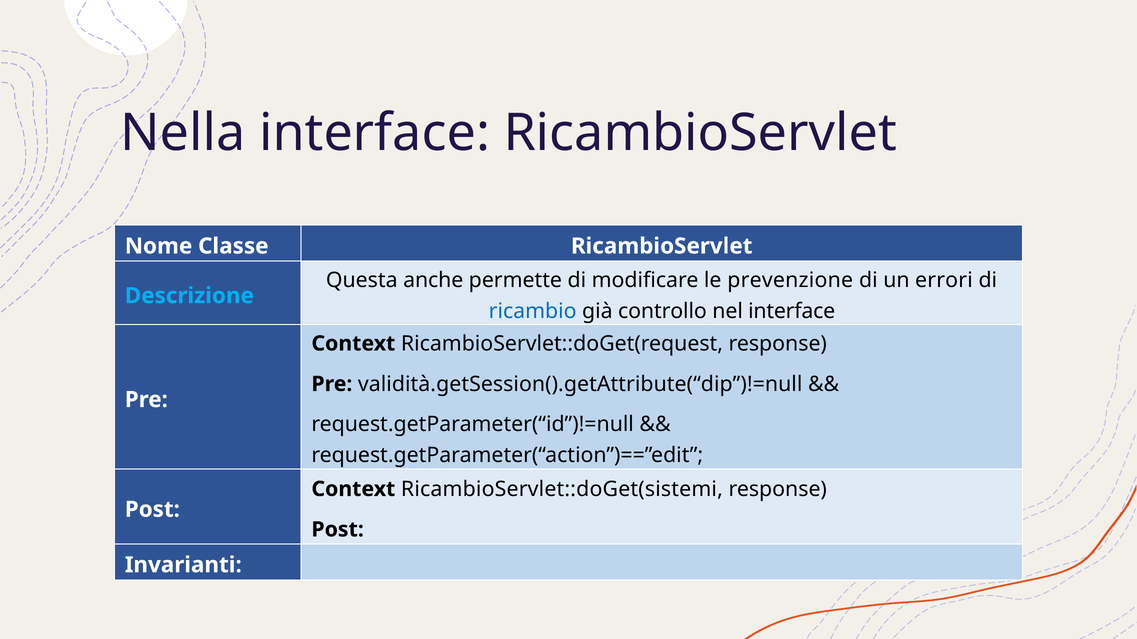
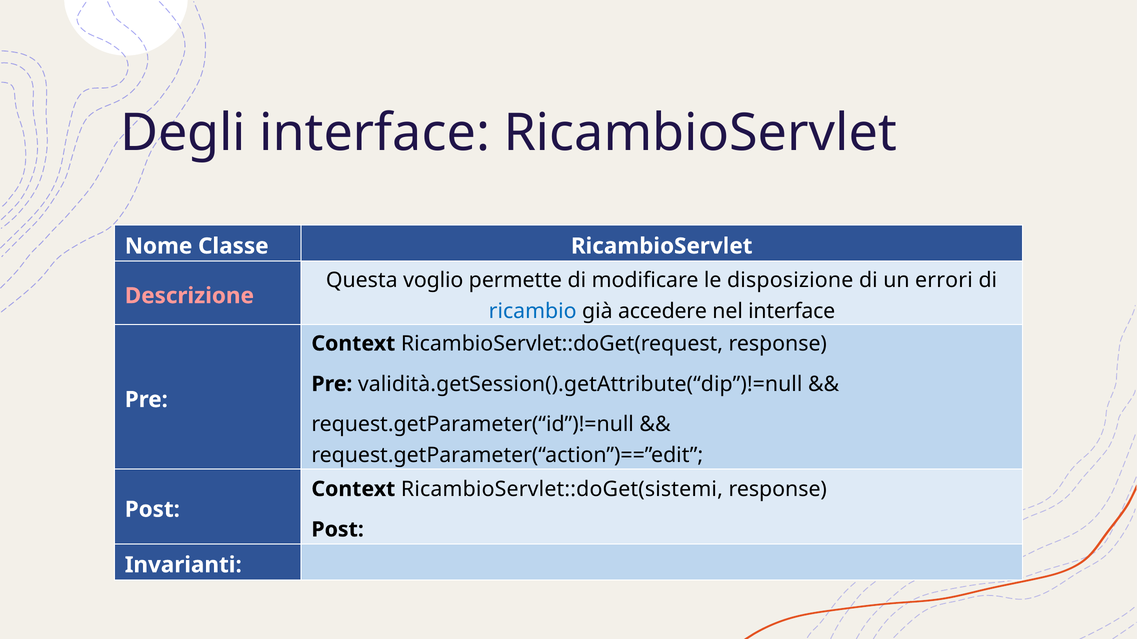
Nella: Nella -> Degli (183, 133)
anche: anche -> voglio (433, 280)
prevenzione: prevenzione -> disposizione (790, 280)
Descrizione colour: light blue -> pink (189, 296)
controllo: controllo -> accedere (662, 311)
